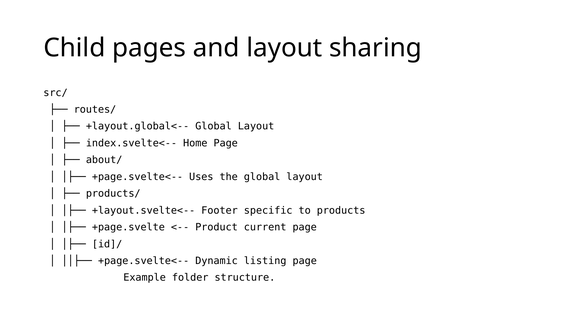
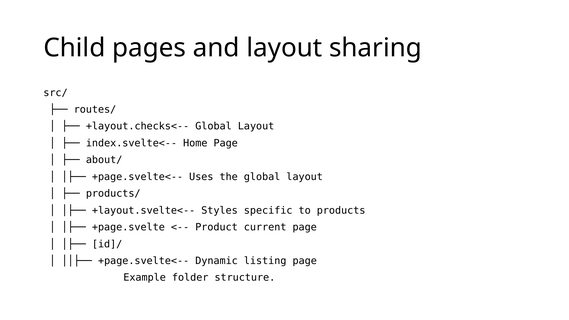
+layout.global<--: +layout.global<-- -> +layout.checks<-- (138, 126)
Footer: Footer -> Styles (220, 210)
